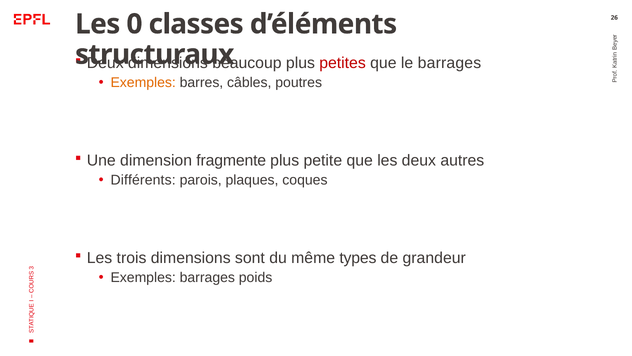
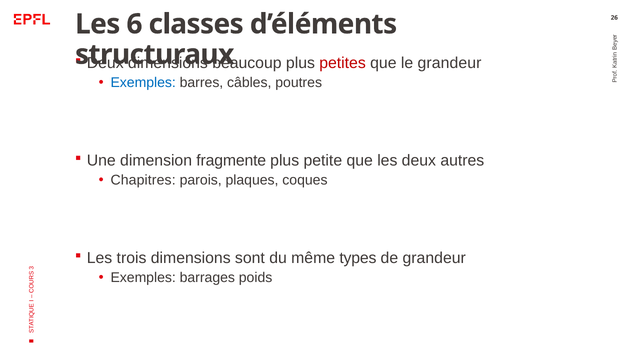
0: 0 -> 6 (134, 24)
le barrages: barrages -> grandeur (450, 63)
Exemples colour: orange -> blue (143, 82)
Différents: Différents -> Chapitres (143, 180)
